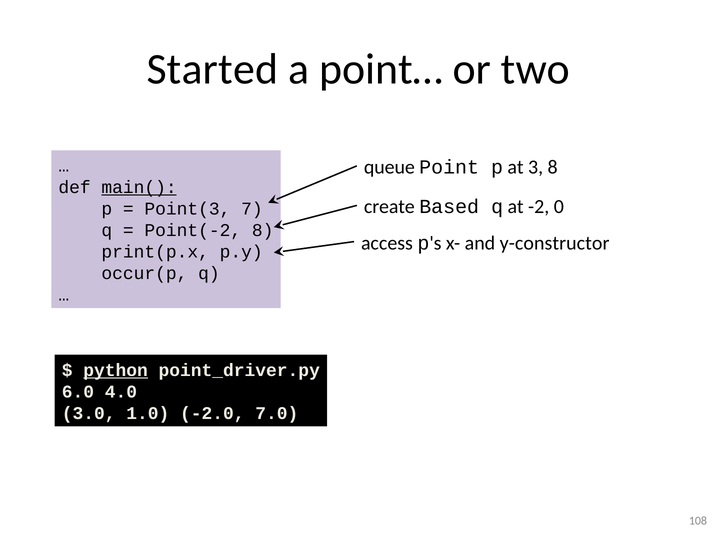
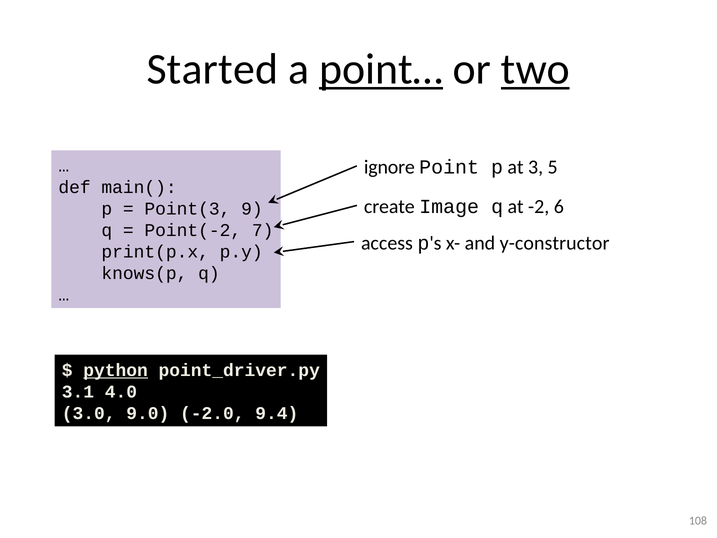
point… underline: none -> present (381, 69)
two underline: none -> present (535, 69)
queue: queue -> ignore (389, 167)
3 8: 8 -> 5 (553, 167)
main( underline: present -> none (139, 187)
Based: Based -> Image (449, 207)
0: 0 -> 6 (559, 207)
7: 7 -> 9 (252, 209)
Point(-2 8: 8 -> 7 (263, 230)
occur(p: occur(p -> knows(p (144, 273)
6.0: 6.0 -> 3.1 (78, 392)
1.0: 1.0 -> 9.0 (148, 413)
7.0: 7.0 -> 9.4 (277, 413)
